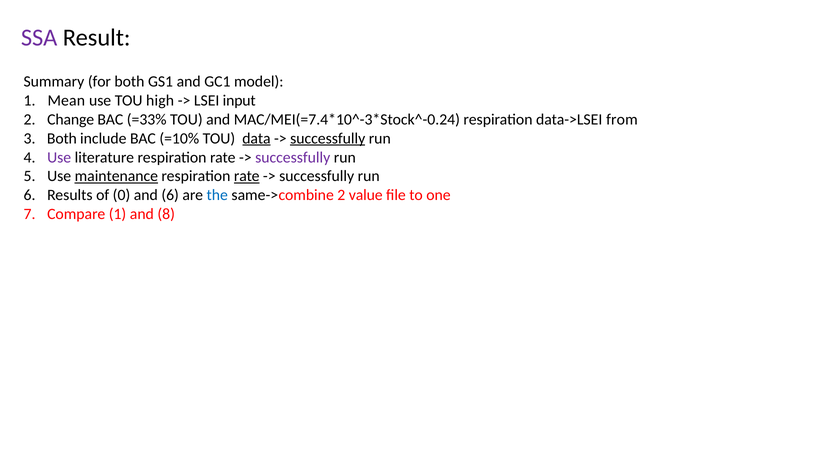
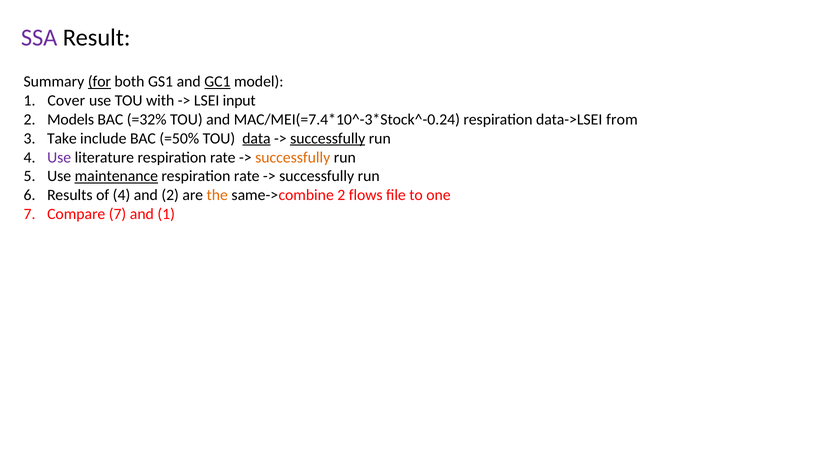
for underline: none -> present (99, 82)
GC1 underline: none -> present (217, 82)
Mean: Mean -> Cover (66, 101)
high: high -> with (160, 101)
Change: Change -> Models (71, 120)
=33%: =33% -> =32% (147, 120)
3 Both: Both -> Take (62, 138)
=10%: =10% -> =50% (179, 138)
successfully colour: purple -> orange (293, 157)
rate underline: present -> none (247, 176)
of 0: 0 -> 4 (122, 195)
and 6: 6 -> 2 (170, 195)
the colour: blue -> orange (217, 195)
value: value -> flows (366, 195)
Compare 1: 1 -> 7 (118, 214)
and 8: 8 -> 1 (166, 214)
